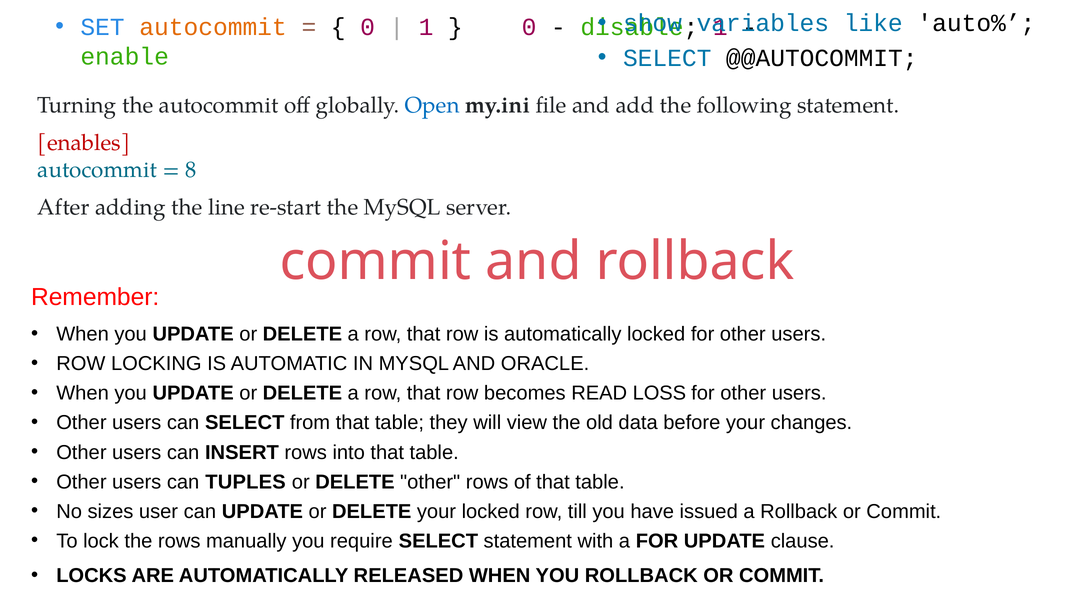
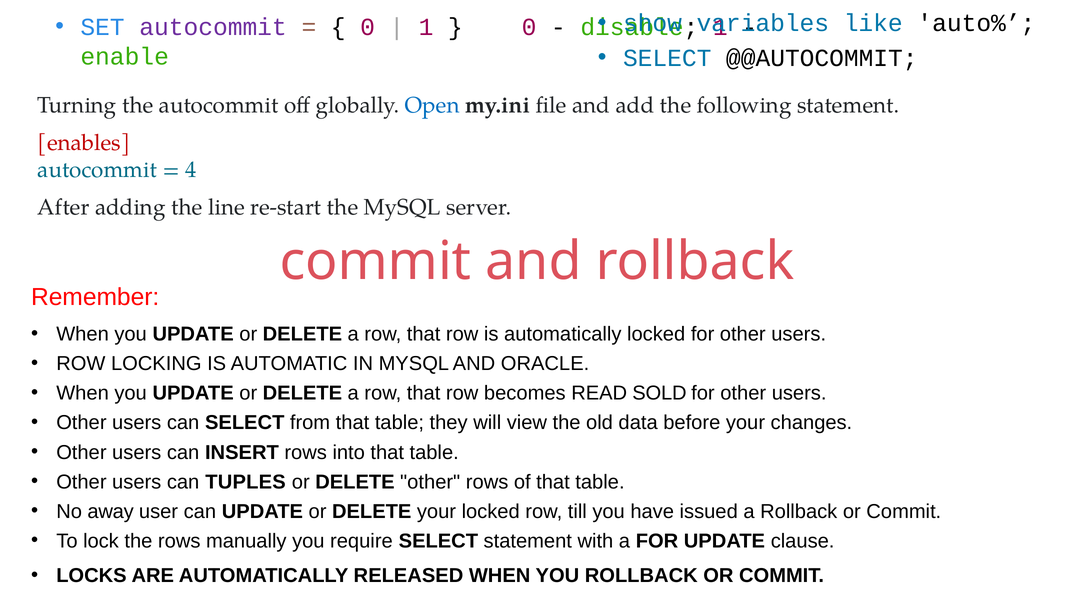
autocommit colour: orange -> purple (213, 27)
8: 8 -> 4 (191, 170)
LOSS: LOSS -> SOLD (659, 393)
sizes: sizes -> away (111, 512)
